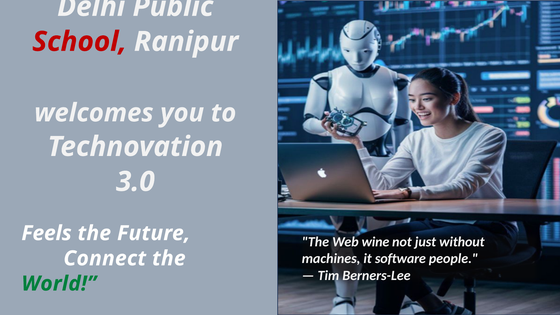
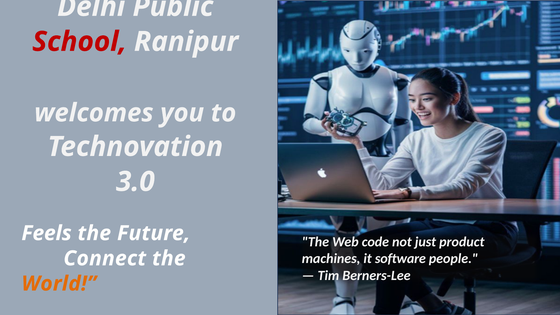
wine: wine -> code (375, 242)
without: without -> product (462, 242)
World colour: green -> orange (59, 284)
